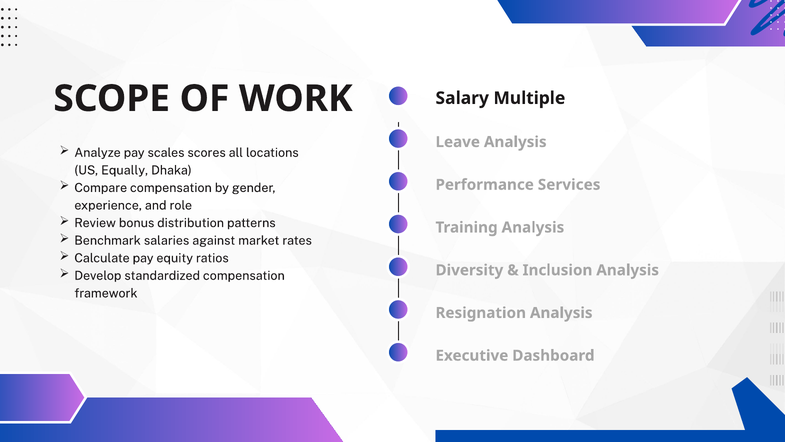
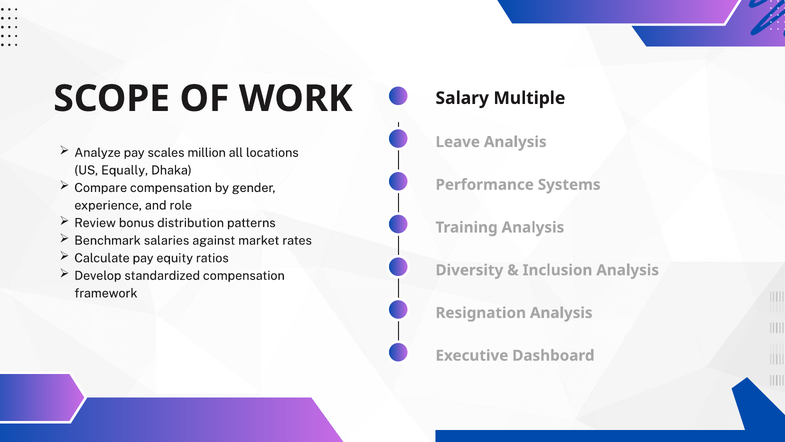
scores: scores -> million (207, 153)
Services: Services -> Systems (569, 185)
